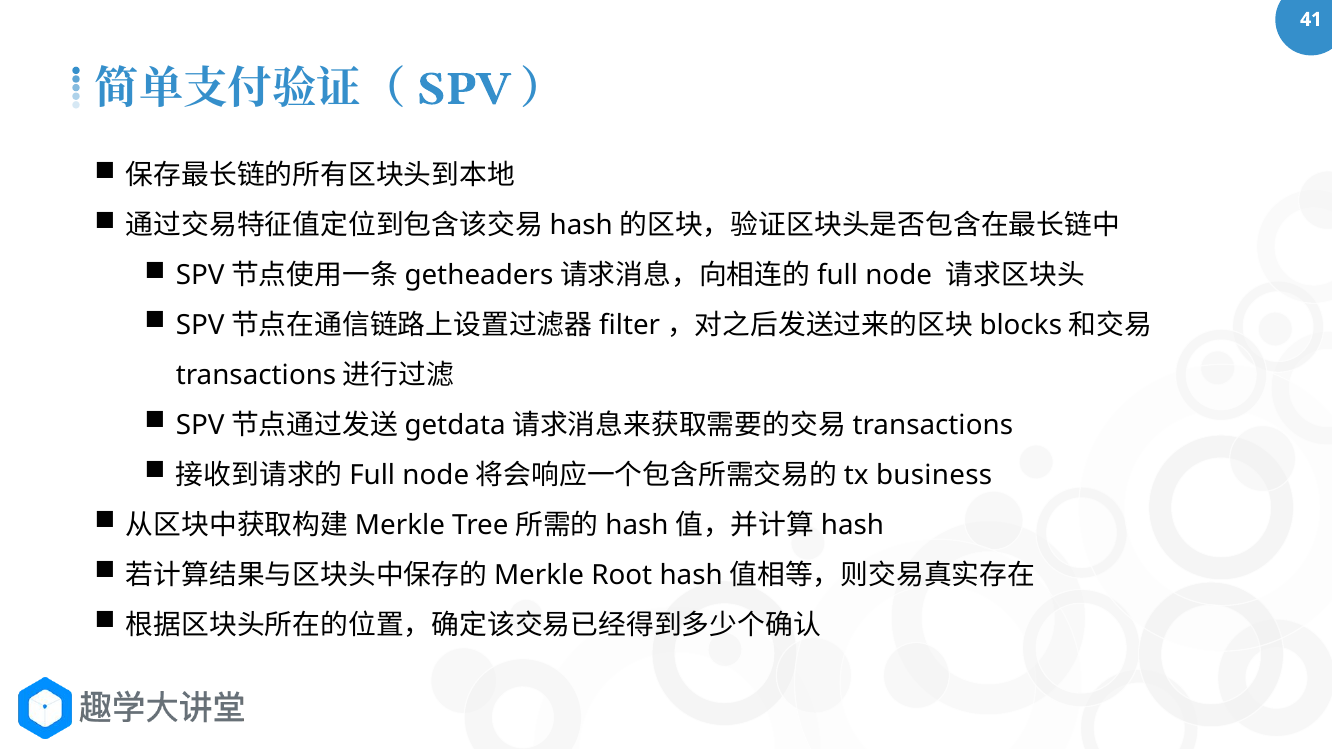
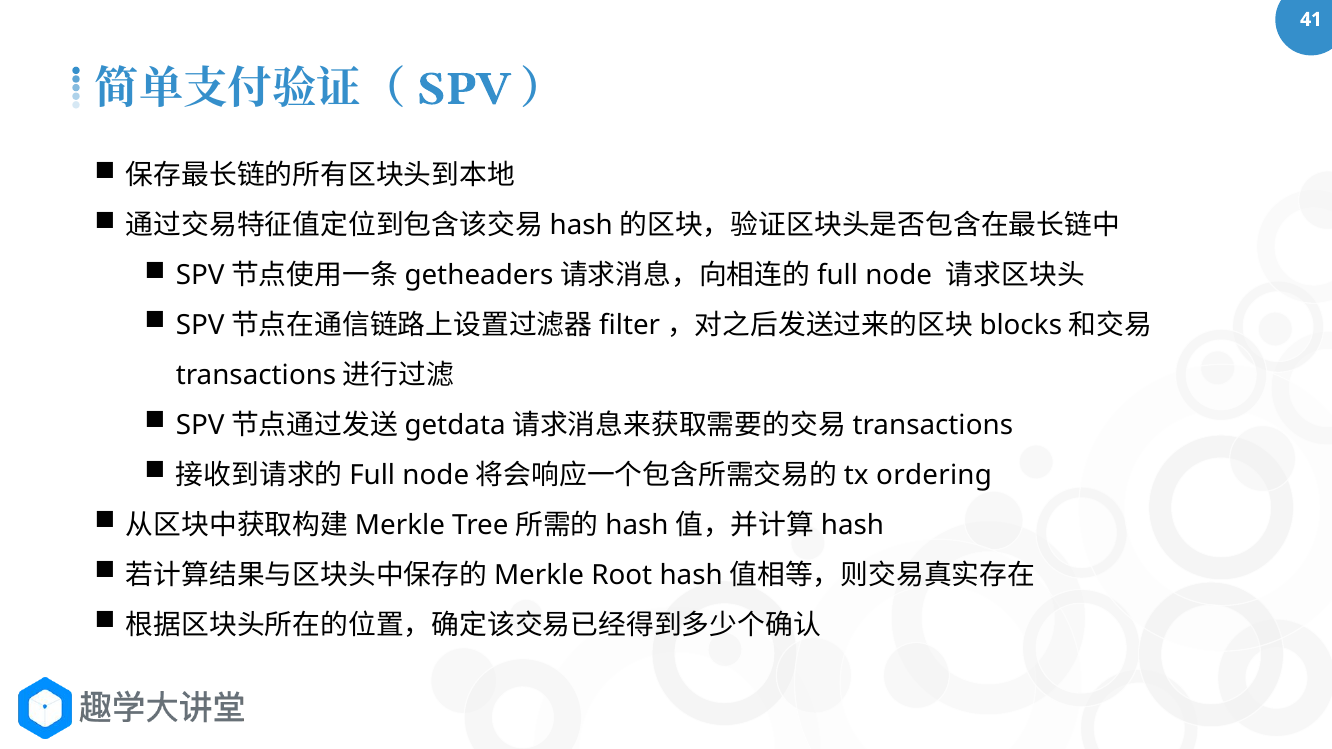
business: business -> ordering (934, 475)
